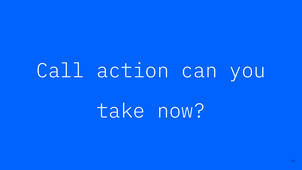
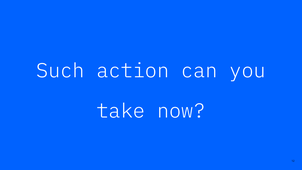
Call: Call -> Such (60, 71)
